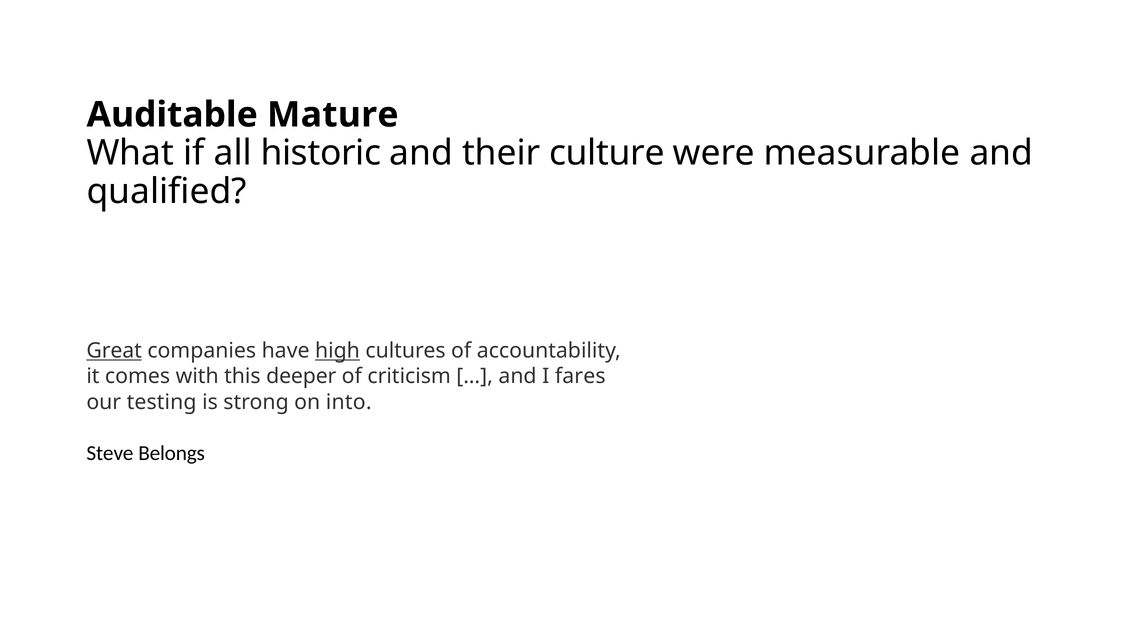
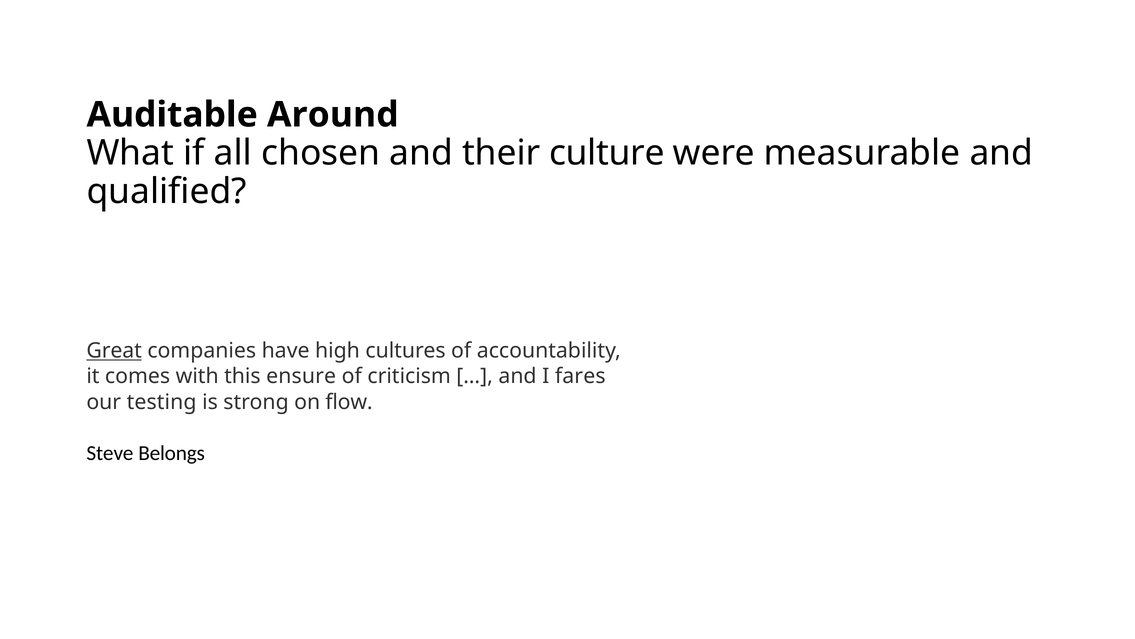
Mature: Mature -> Around (333, 115)
historic: historic -> chosen (321, 153)
high underline: present -> none (337, 351)
deeper: deeper -> ensure (301, 376)
into: into -> flow (349, 402)
